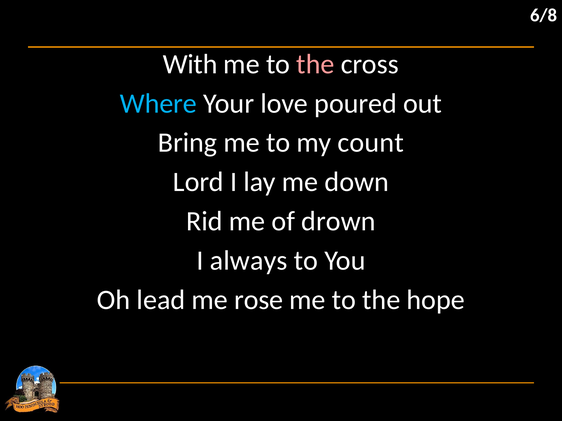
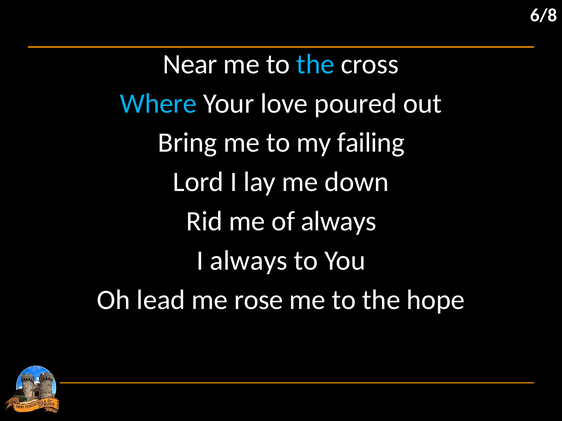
With: With -> Near (190, 64)
the colour: pink -> light blue (315, 64)
count: count -> failing (371, 143)
of drown: drown -> always (339, 222)
